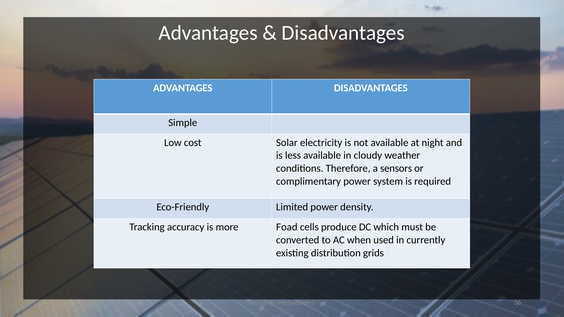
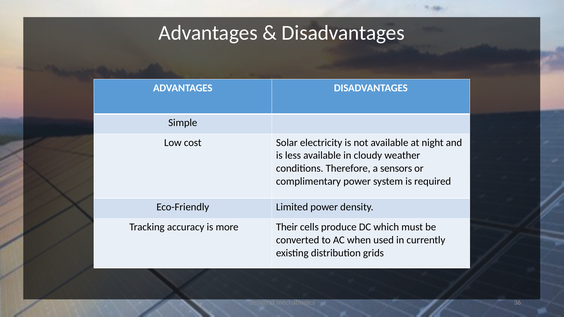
Foad: Foad -> Their (287, 227)
